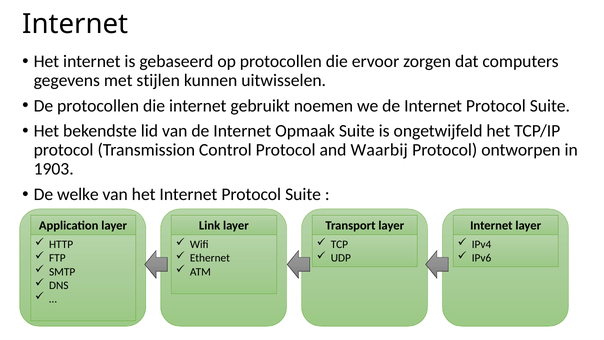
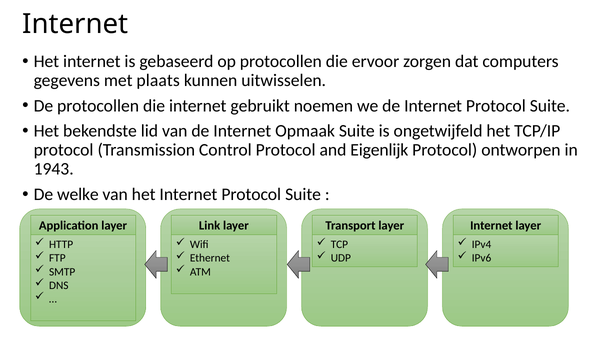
stijlen: stijlen -> plaats (158, 80)
Waarbij: Waarbij -> Eigenlijk (379, 150)
1903: 1903 -> 1943 (54, 169)
